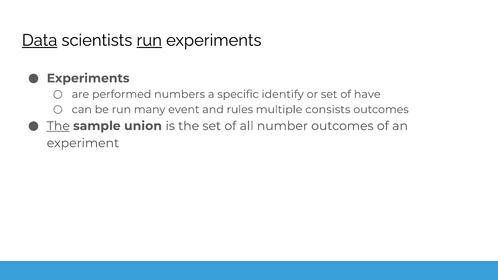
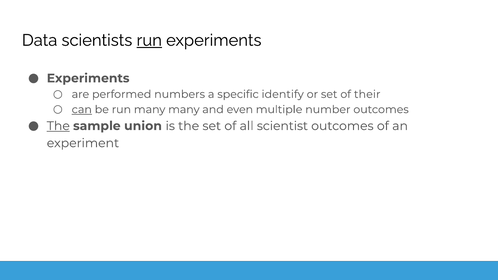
Data underline: present -> none (40, 40)
have: have -> their (367, 94)
can underline: none -> present (82, 110)
many event: event -> many (184, 110)
rules: rules -> even (240, 110)
consists: consists -> number (328, 110)
number: number -> scientist (282, 126)
